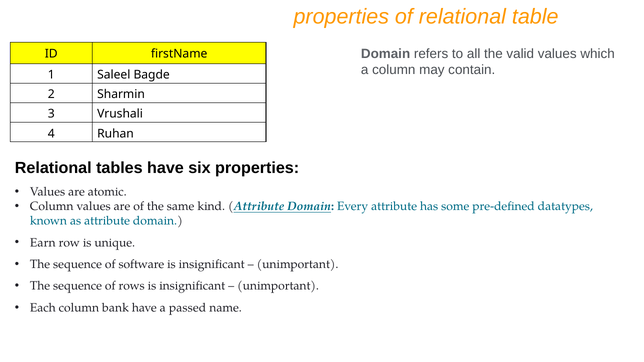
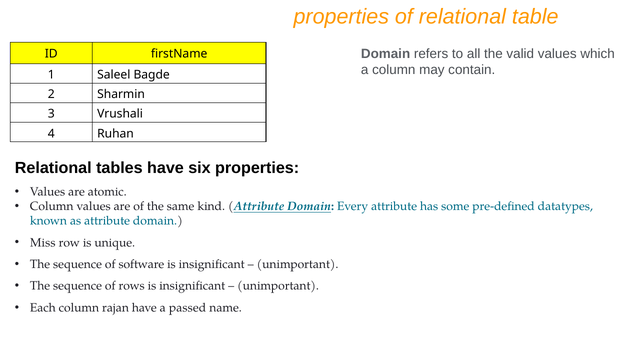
Earn: Earn -> Miss (43, 243)
bank: bank -> rajan (116, 308)
